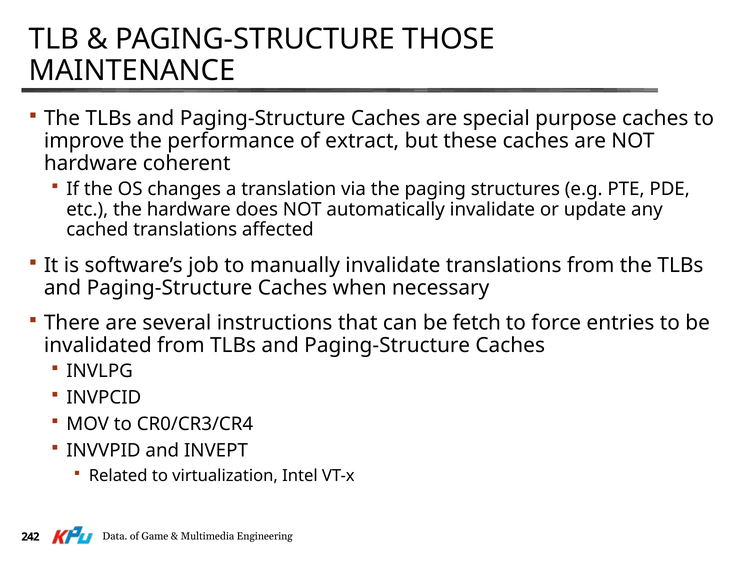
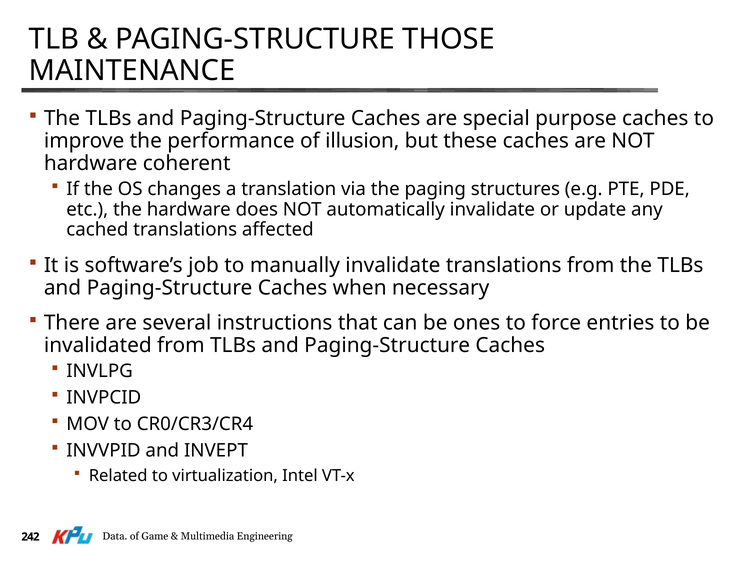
extract: extract -> illusion (362, 141)
fetch: fetch -> ones (477, 323)
